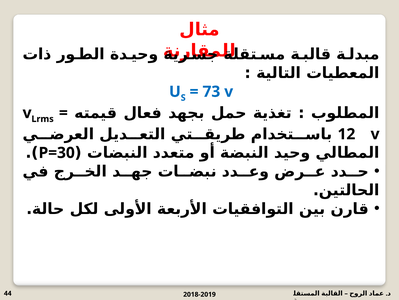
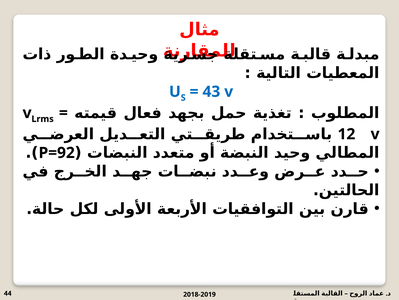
73: 73 -> 43 (211, 91)
P=30: P=30 -> P=92 (57, 152)
